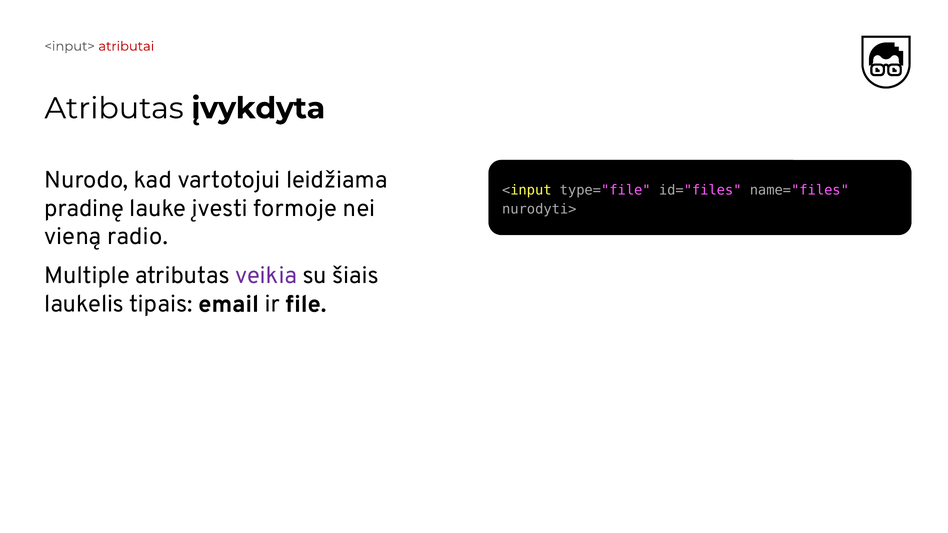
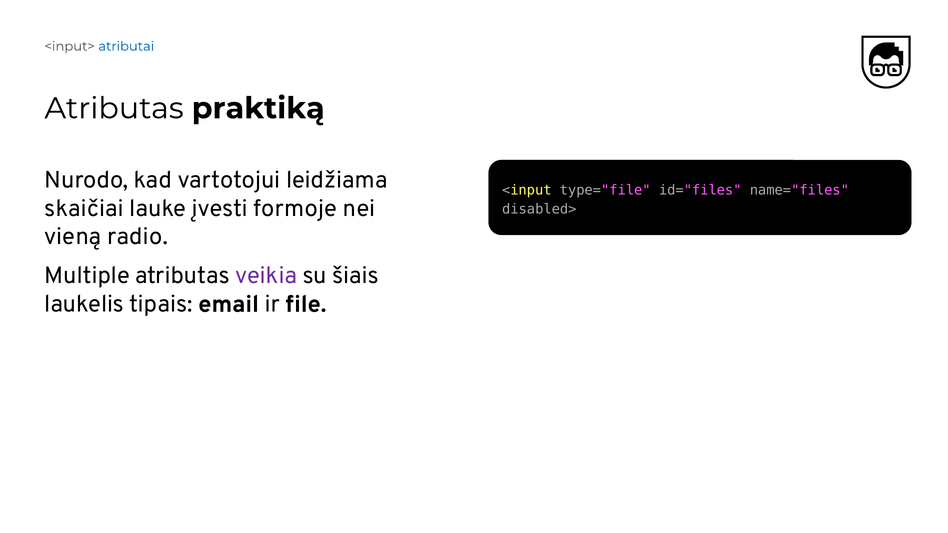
atributai colour: red -> blue (126, 46)
įvykdyta: įvykdyta -> praktiką (258, 108)
pradinę: pradinę -> skaičiai (84, 208)
nurodyti>: nurodyti> -> disabled> (539, 209)
